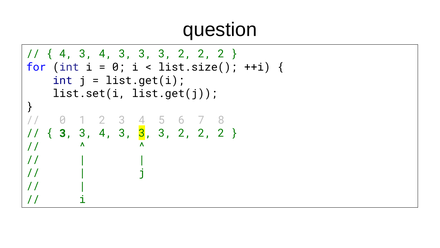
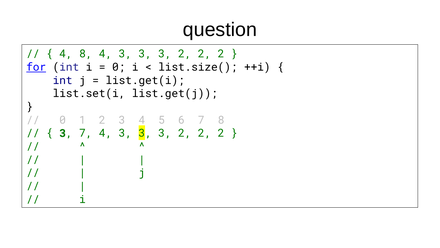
3: 3 -> 8 (86, 54)
for underline: none -> present (36, 67)
3: 3 -> 7 (86, 133)
